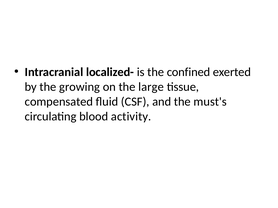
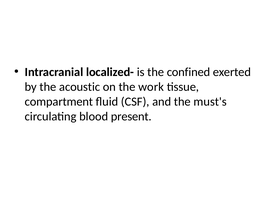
growing: growing -> acoustic (80, 87)
large: large -> work (151, 87)
compensated: compensated -> compartment (59, 102)
activity: activity -> present (131, 117)
